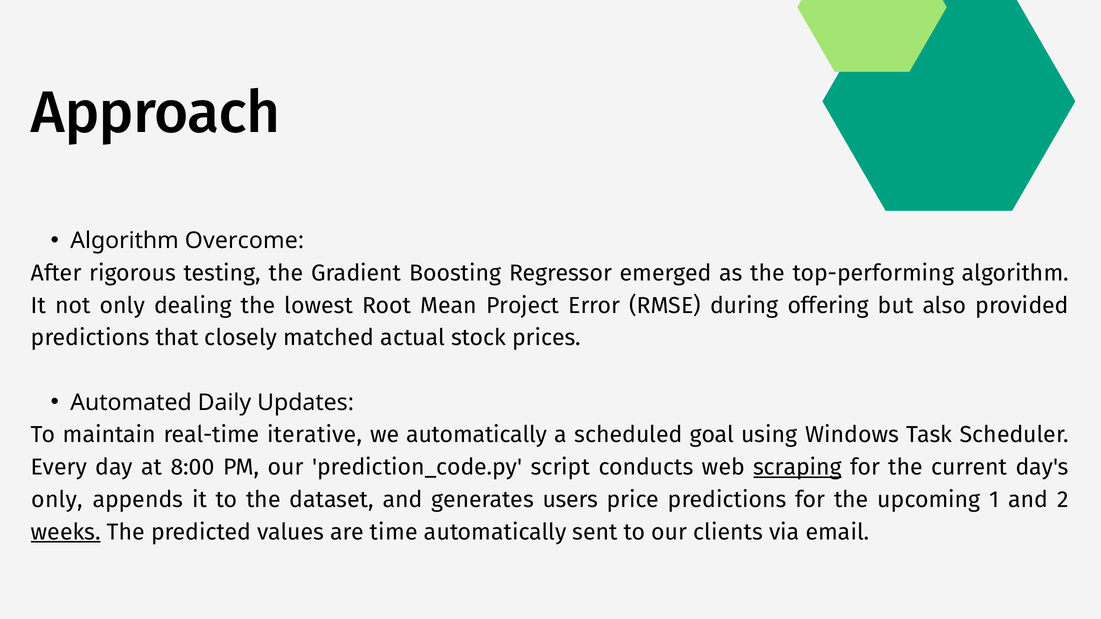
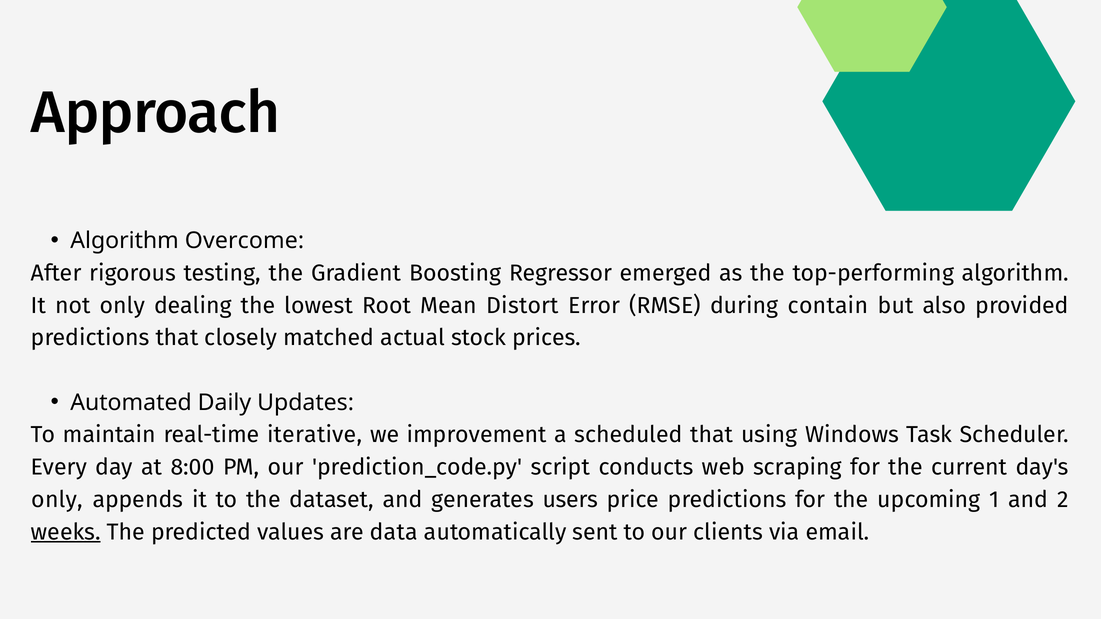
Project: Project -> Distort (522, 306)
offering: offering -> contain (828, 306)
we automatically: automatically -> improvement (477, 435)
scheduled goal: goal -> that (712, 435)
scraping underline: present -> none (797, 467)
time: time -> data (394, 532)
